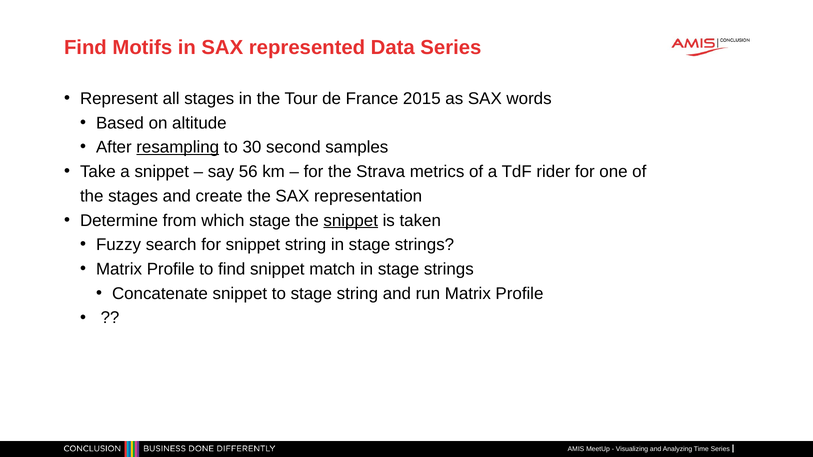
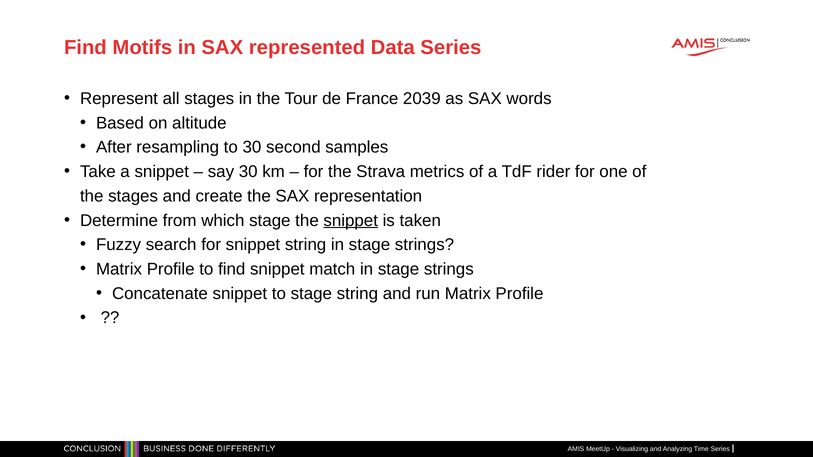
2015: 2015 -> 2039 (422, 99)
resampling underline: present -> none (178, 147)
say 56: 56 -> 30 (248, 172)
